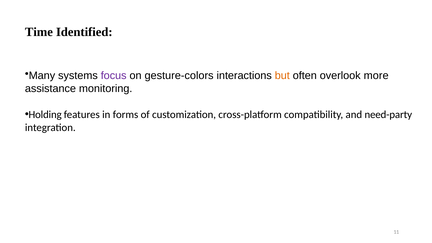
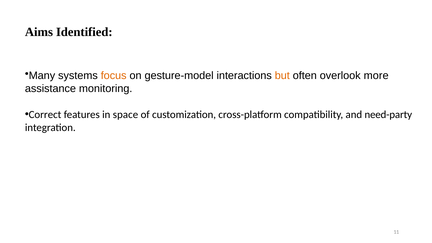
Time: Time -> Aims (39, 32)
focus colour: purple -> orange (114, 76)
gesture-colors: gesture-colors -> gesture-model (179, 76)
Holding: Holding -> Correct (45, 115)
forms: forms -> space (125, 115)
